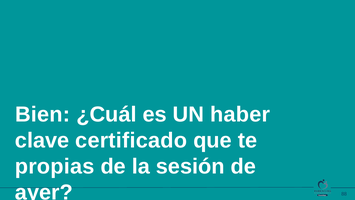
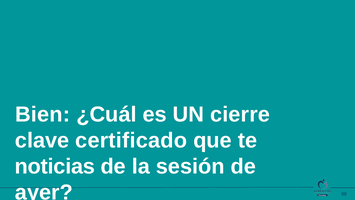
haber: haber -> cierre (240, 114)
propias: propias -> noticias (55, 166)
